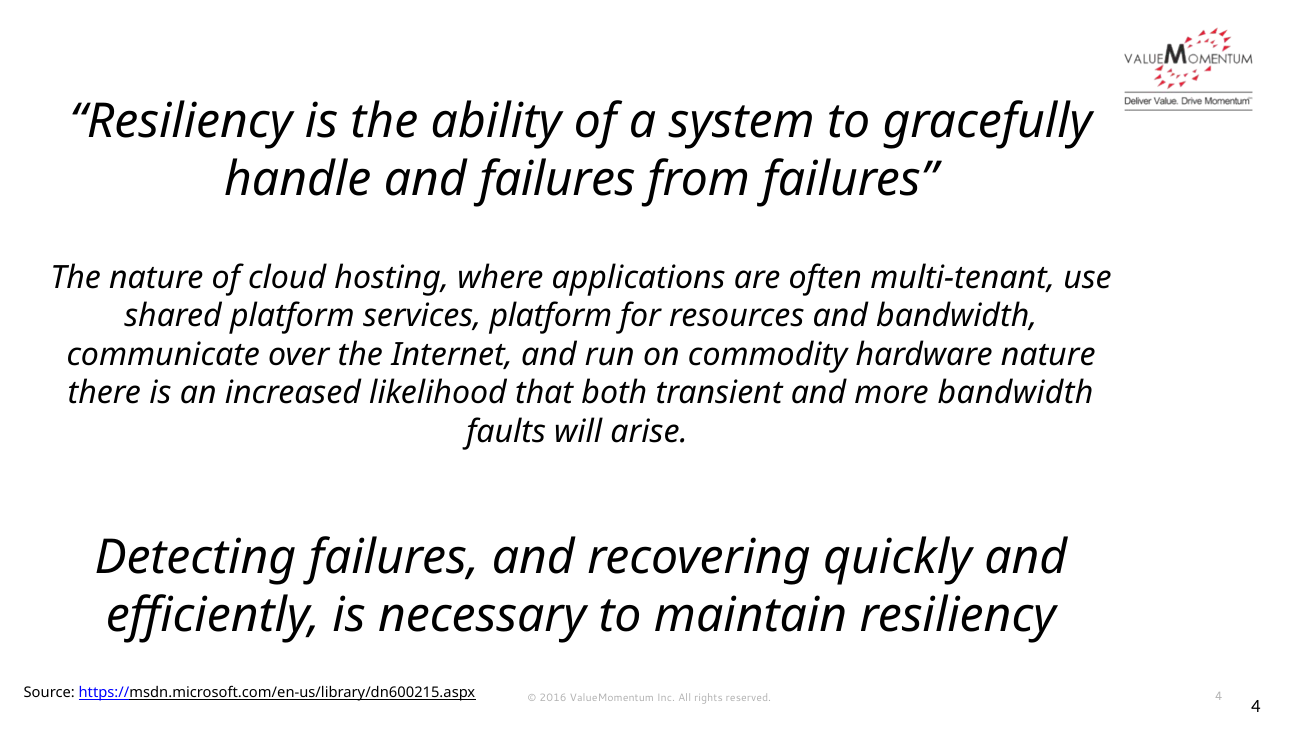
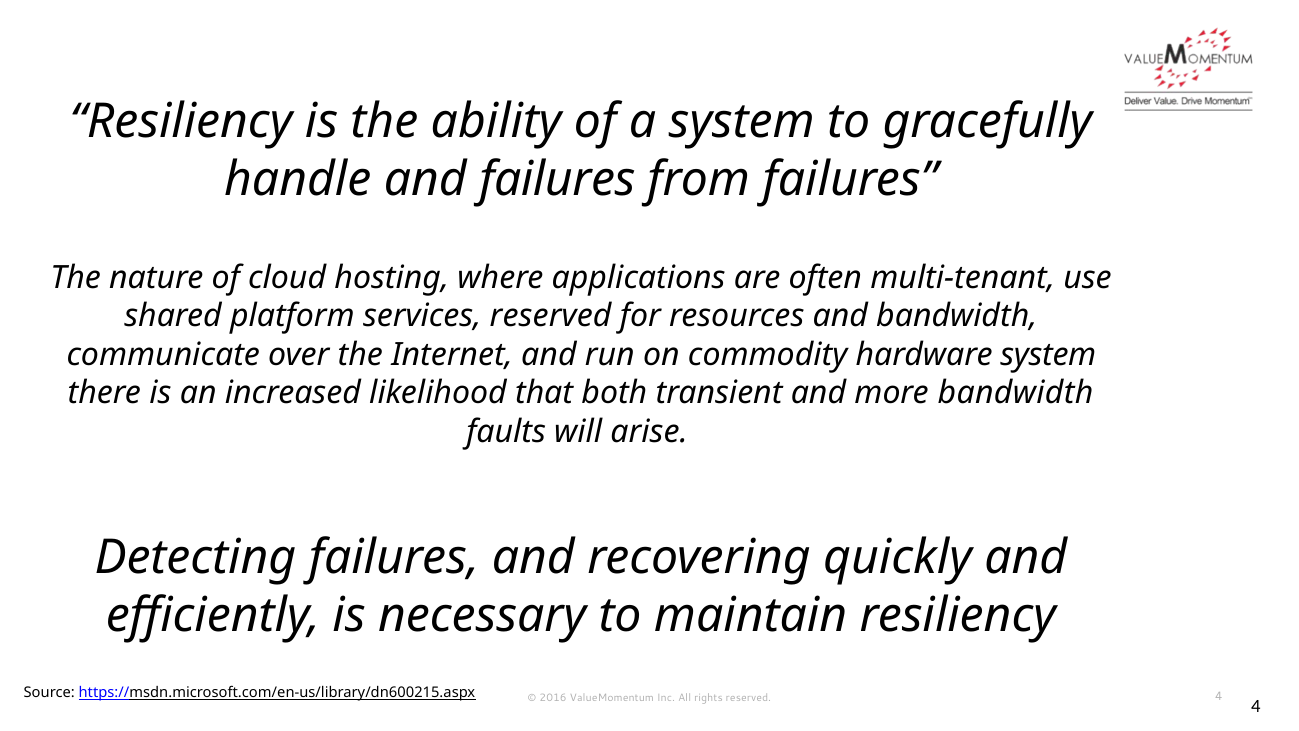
services platform: platform -> reserved (551, 317)
hardware nature: nature -> system (1048, 355)
